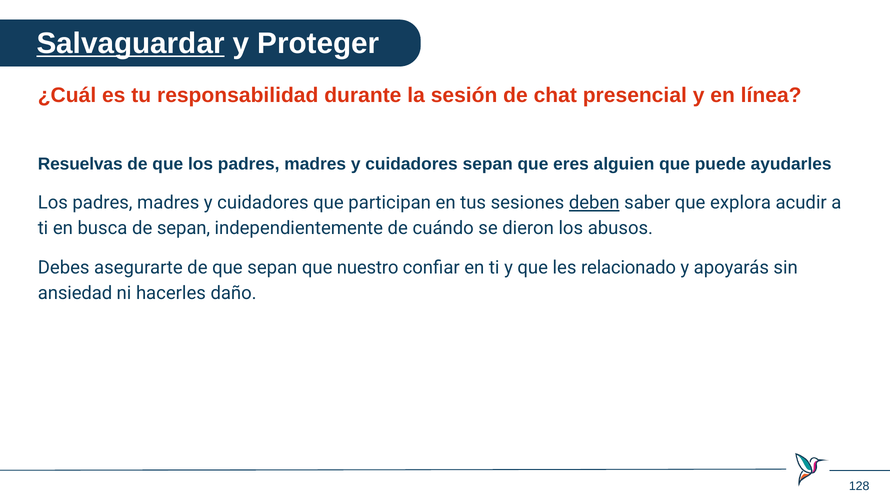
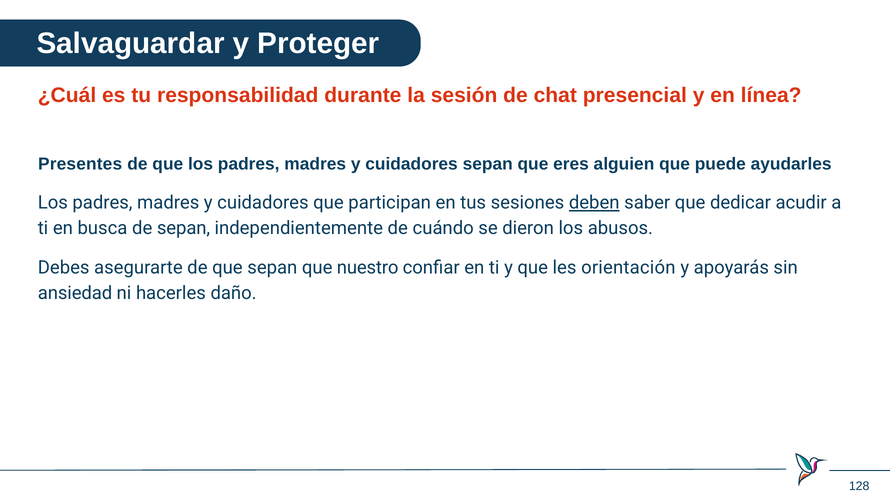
Salvaguardar underline: present -> none (131, 44)
Resuelvas: Resuelvas -> Presentes (80, 164)
explora: explora -> dedicar (741, 203)
relacionado: relacionado -> orientación (628, 267)
